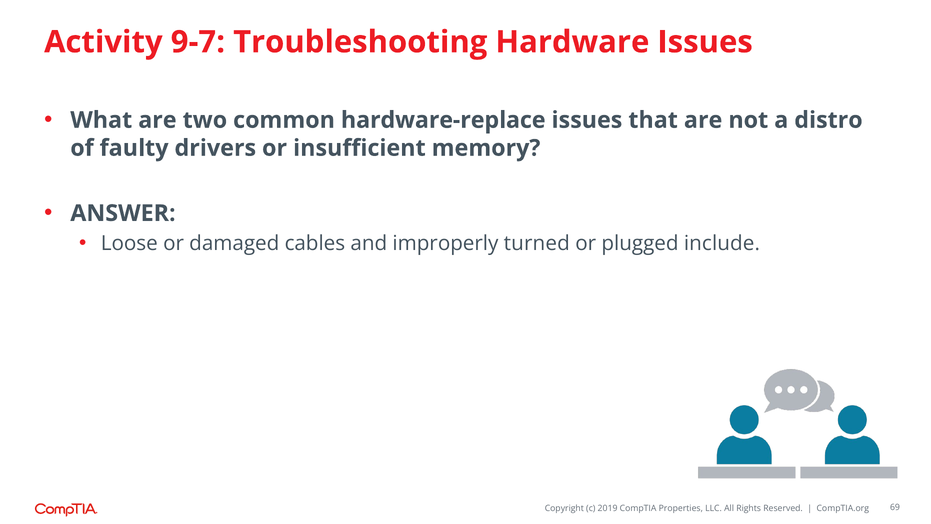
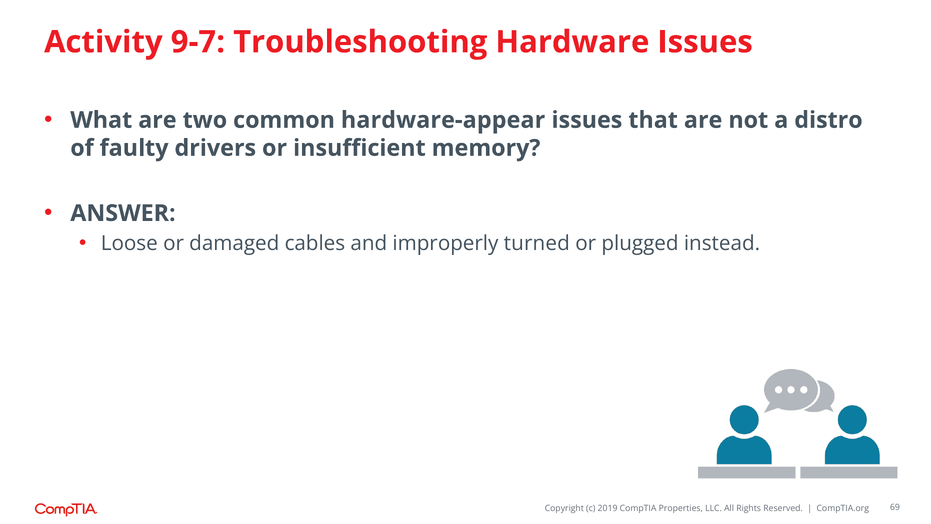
hardware-replace: hardware-replace -> hardware-appear (443, 120)
include: include -> instead (722, 243)
